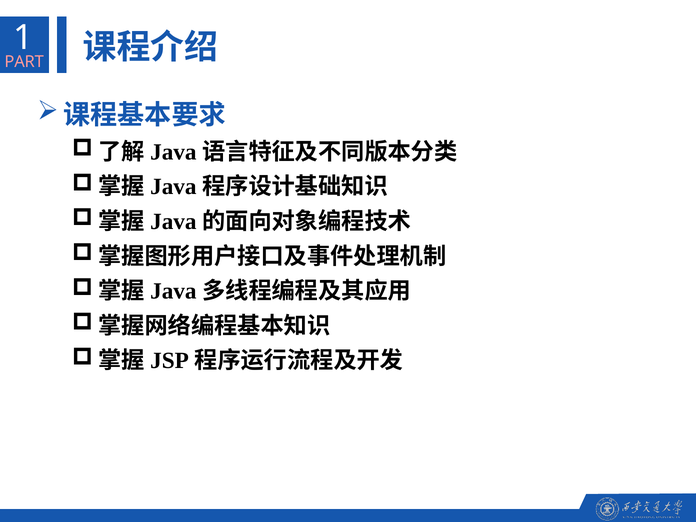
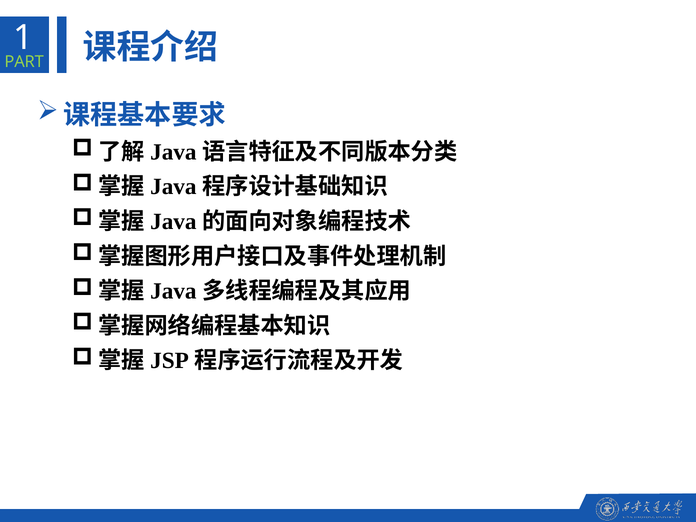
PART colour: pink -> light green (24, 62)
